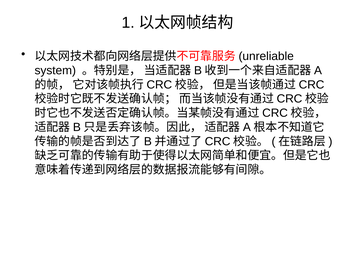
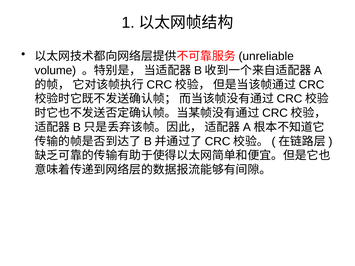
system: system -> volume (55, 71)
